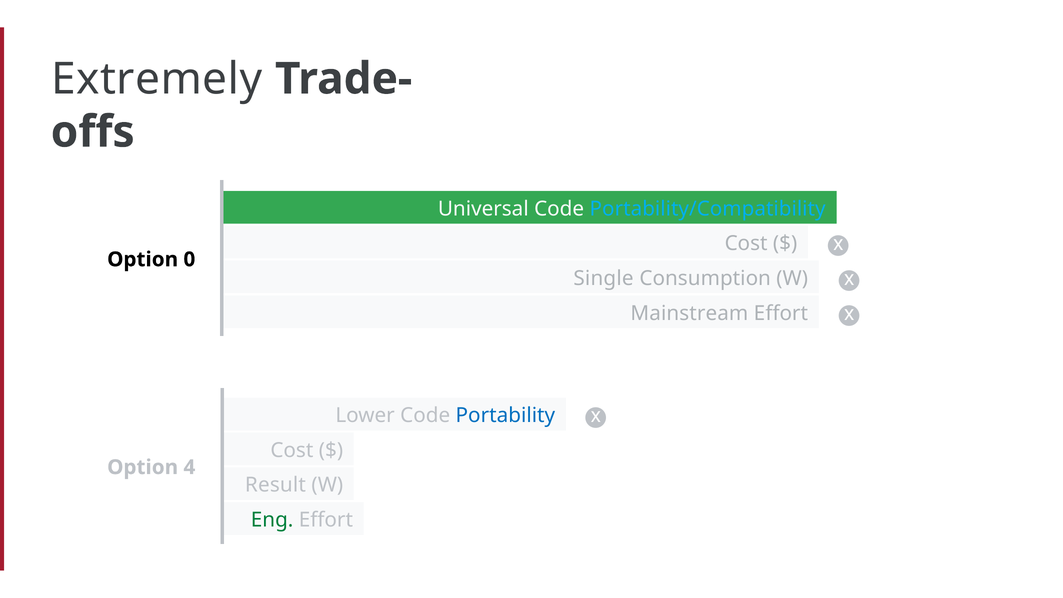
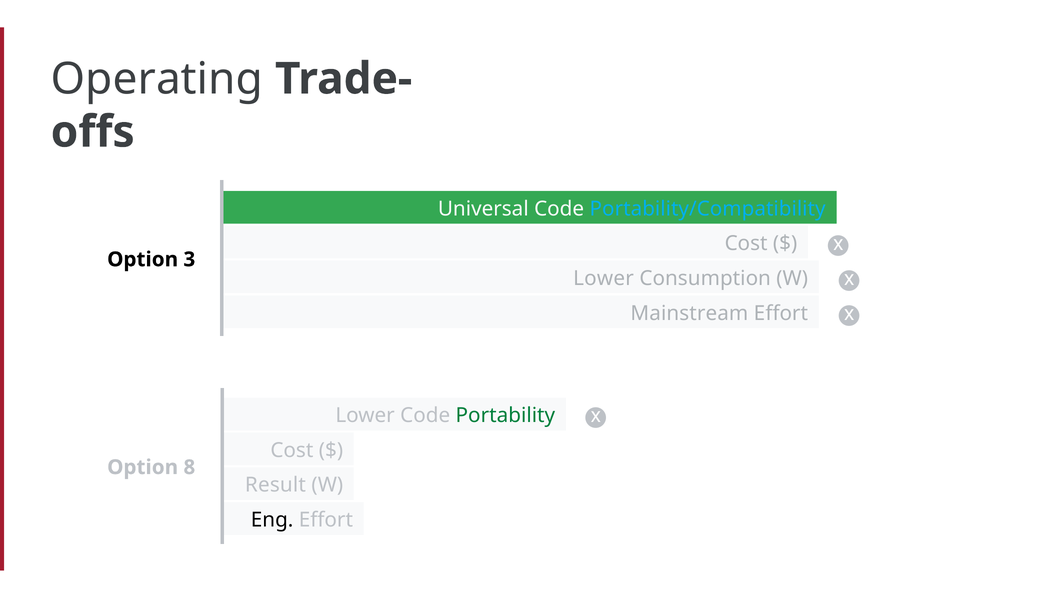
Extremely: Extremely -> Operating (157, 79)
0: 0 -> 3 (189, 259)
Single: Single -> Lower (604, 278)
Portability colour: blue -> green (505, 416)
4: 4 -> 8 (189, 467)
Eng colour: green -> black (272, 520)
